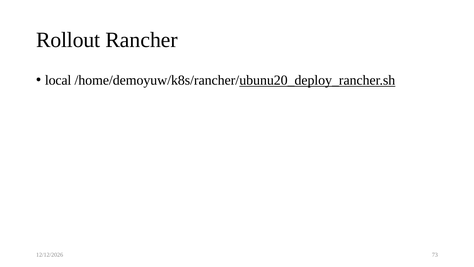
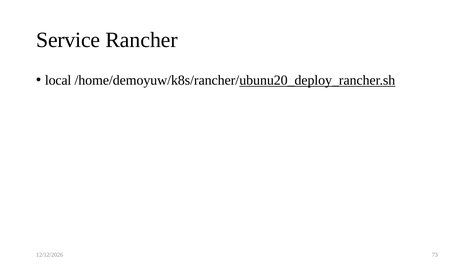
Rollout: Rollout -> Service (68, 40)
